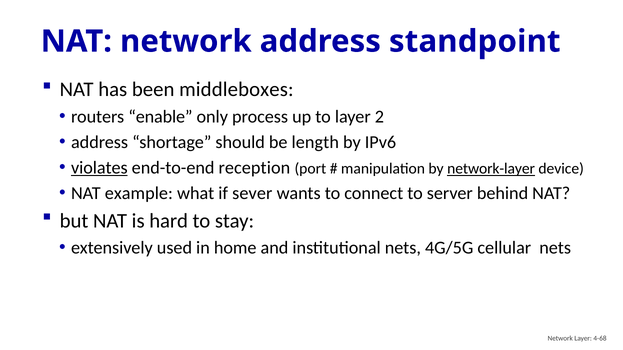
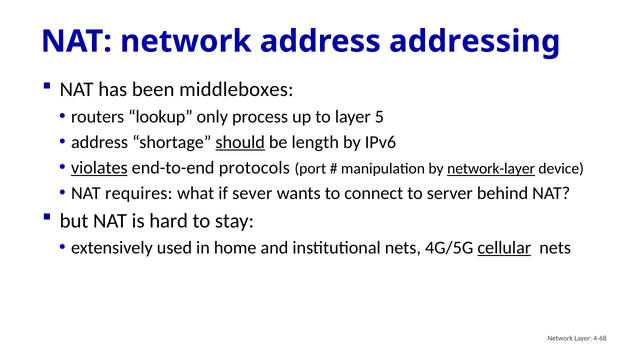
standpoint: standpoint -> addressing (475, 41)
enable: enable -> lookup (160, 117)
2: 2 -> 5 (379, 117)
should underline: none -> present (240, 142)
reception: reception -> protocols (254, 168)
example: example -> requires (139, 194)
cellular underline: none -> present (504, 248)
